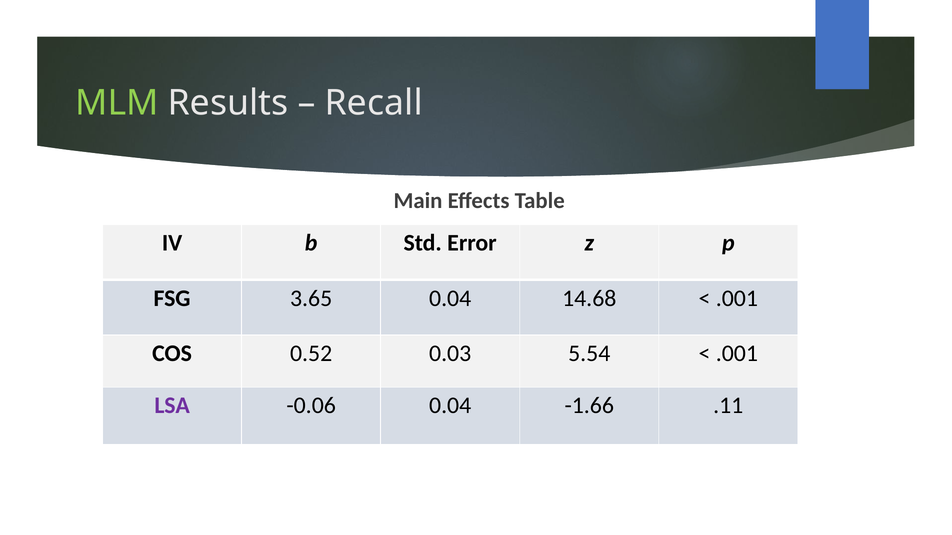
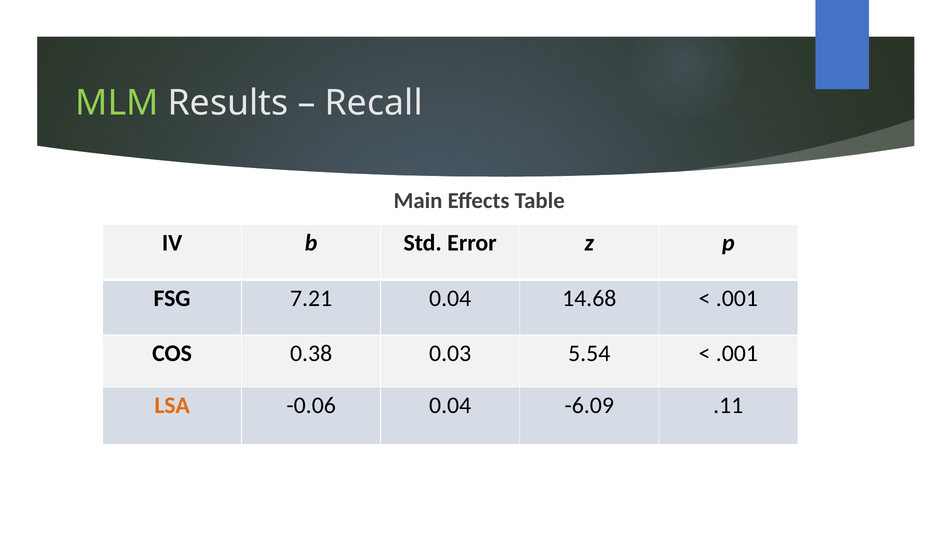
3.65: 3.65 -> 7.21 (311, 298)
0.52: 0.52 -> 0.38 (311, 354)
LSA colour: purple -> orange (172, 406)
-1.66: -1.66 -> -6.09 (589, 406)
